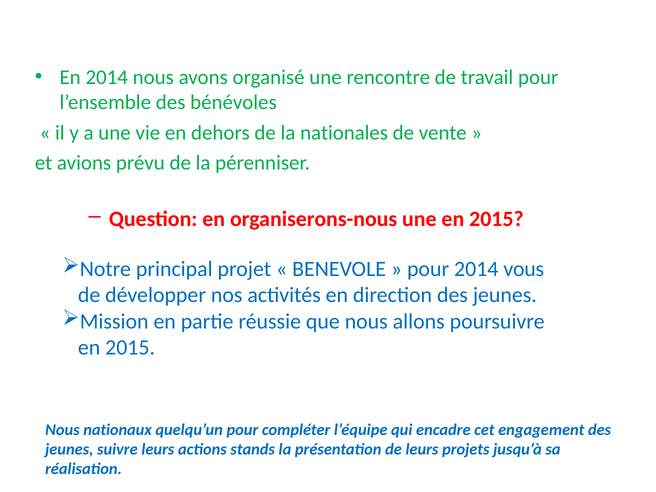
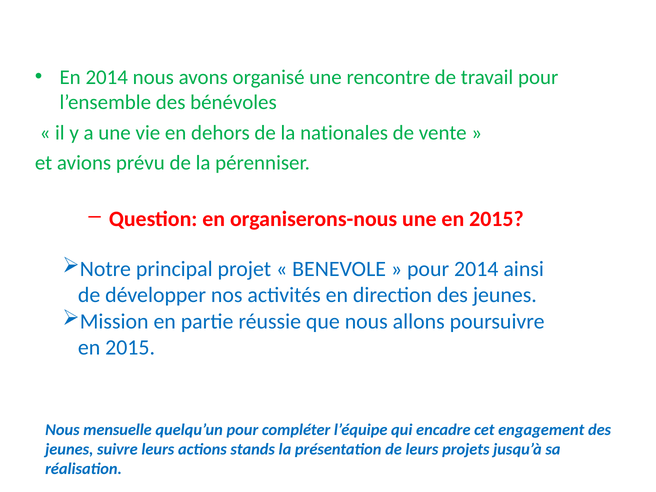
vous: vous -> ainsi (524, 269)
nationaux: nationaux -> mensuelle (118, 430)
